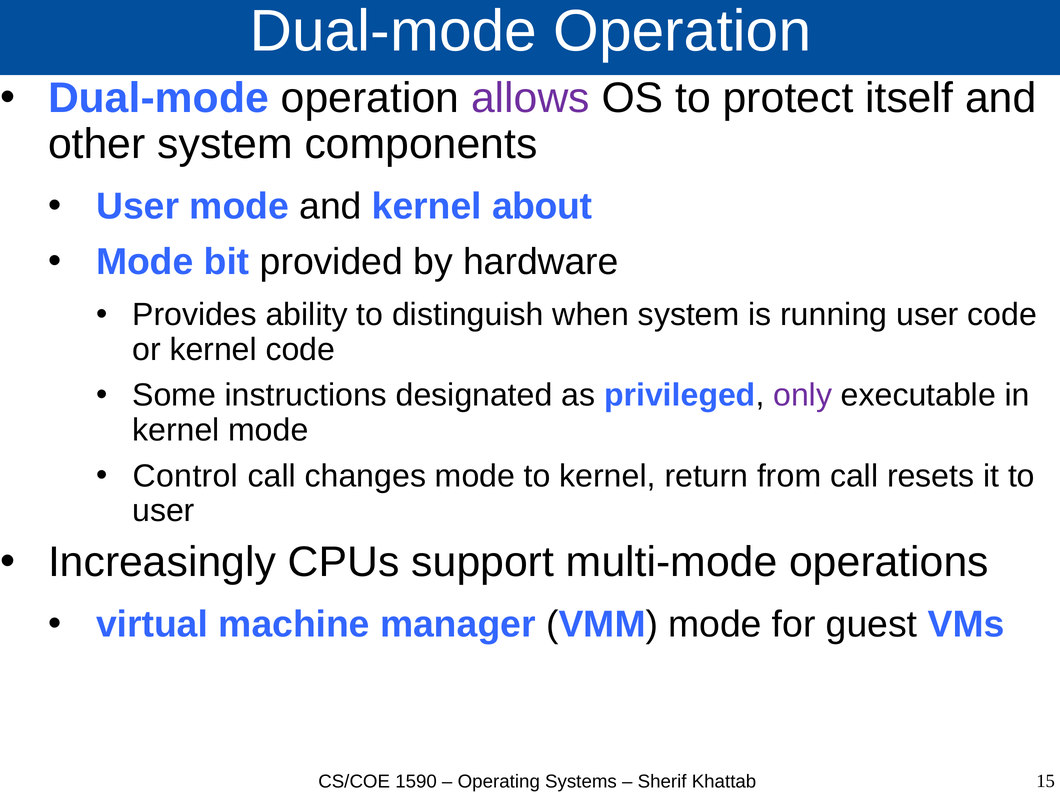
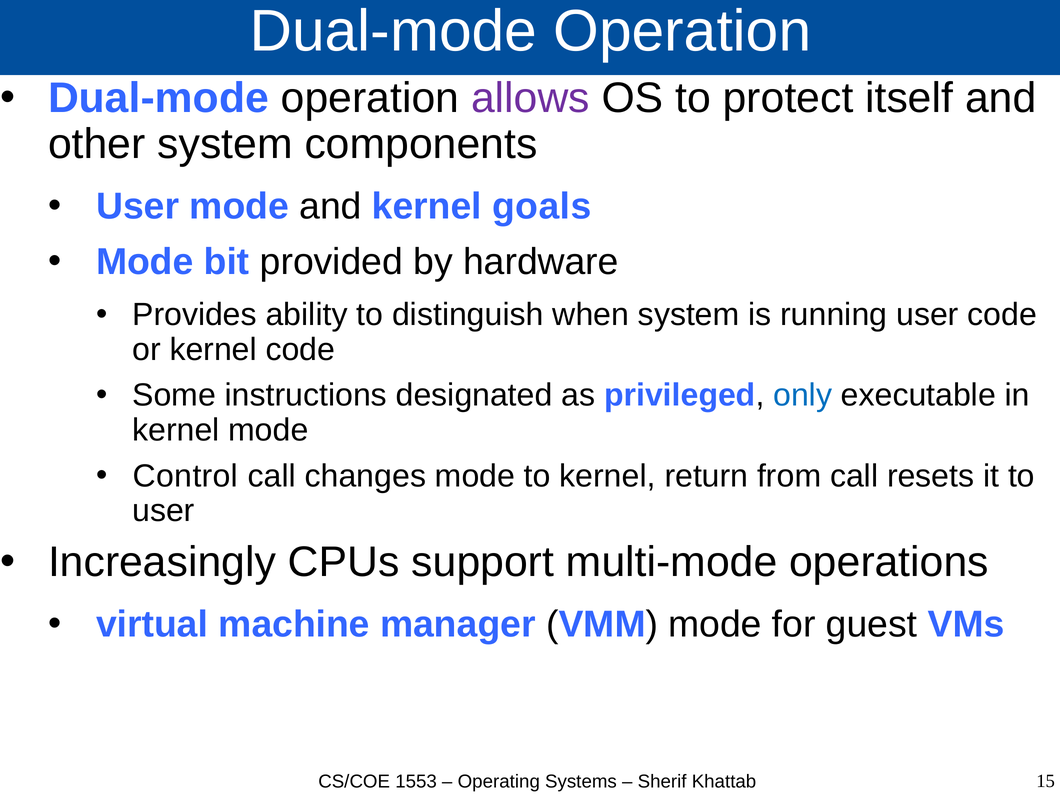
about: about -> goals (542, 206)
only colour: purple -> blue (803, 395)
1590: 1590 -> 1553 (416, 781)
